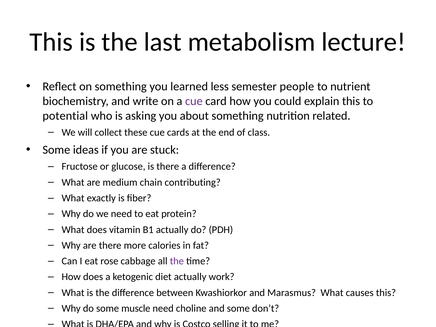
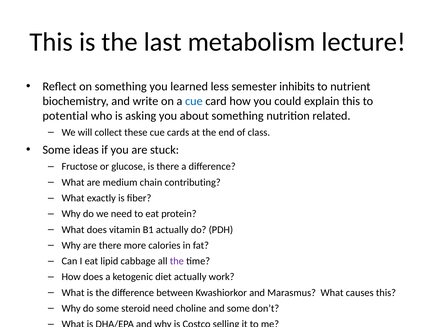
people: people -> inhibits (297, 87)
cue colour: purple -> blue (194, 101)
rose: rose -> lipid (109, 261)
muscle: muscle -> steroid (136, 308)
